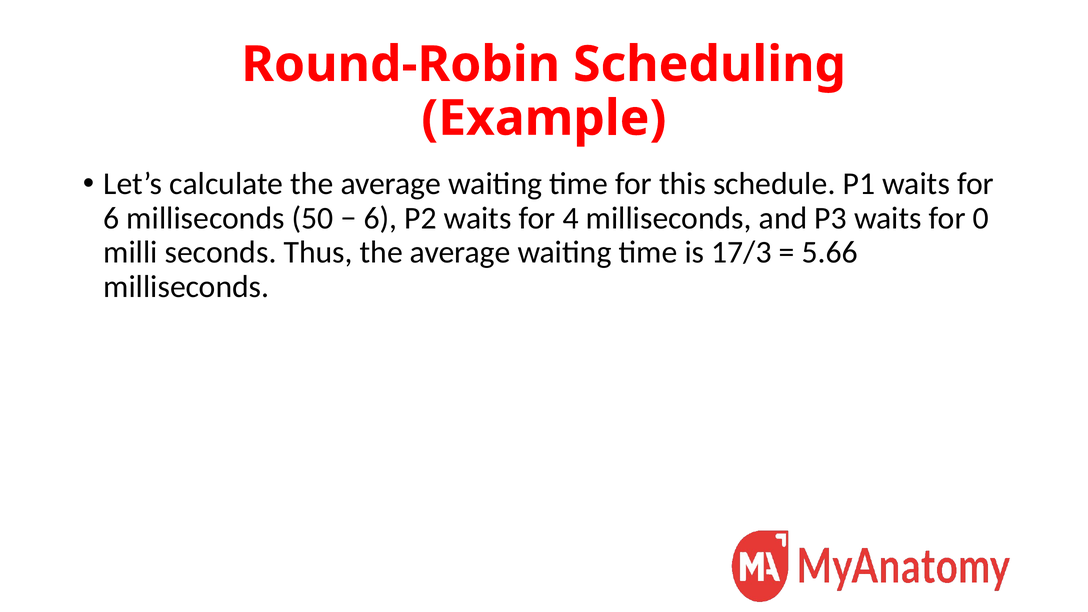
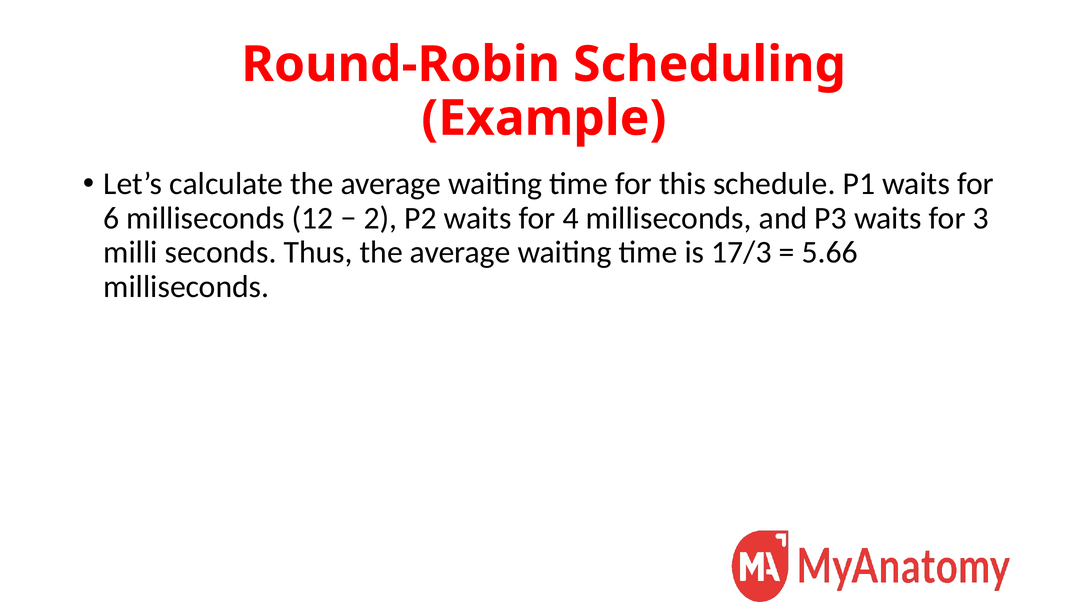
50: 50 -> 12 (313, 218)
6: 6 -> 2 (380, 218)
0: 0 -> 3 (981, 218)
